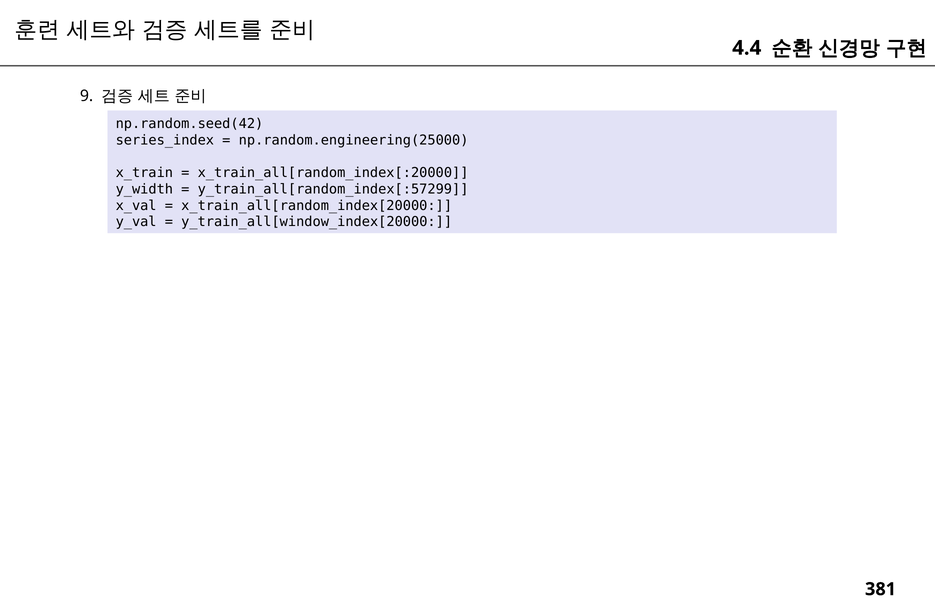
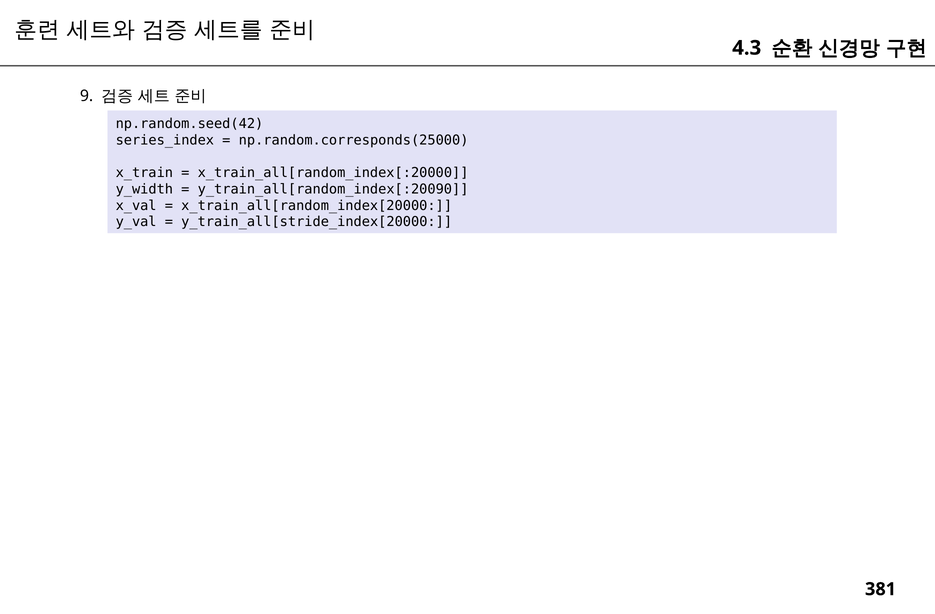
4.4: 4.4 -> 4.3 (747, 48)
np.random.engineering(25000: np.random.engineering(25000 -> np.random.corresponds(25000 (354, 140)
y_train_all[random_index[:57299: y_train_all[random_index[:57299 -> y_train_all[random_index[:20090 (333, 189)
y_train_all[window_index[20000: y_train_all[window_index[20000 -> y_train_all[stride_index[20000 (317, 222)
